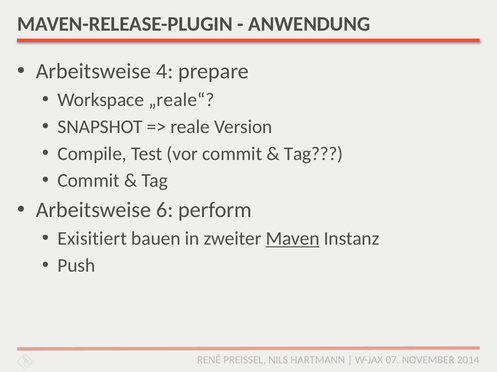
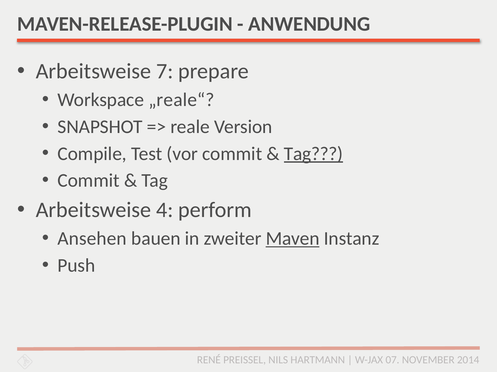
4: 4 -> 7 (165, 71)
Tag underline: none -> present (314, 154)
6: 6 -> 4 (165, 210)
Exisitiert: Exisitiert -> Ansehen (92, 239)
